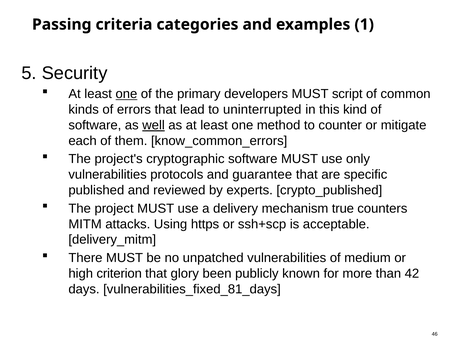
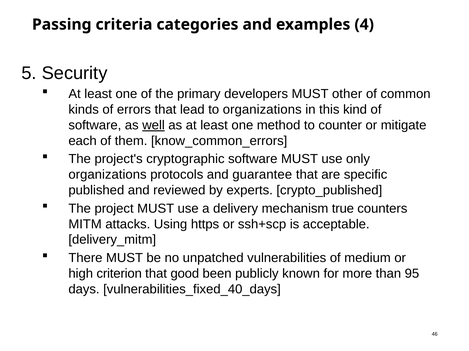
1: 1 -> 4 (364, 25)
one underline: present -> none (126, 94)
script: script -> other (347, 94)
to uninterrupted: uninterrupted -> organizations (262, 110)
vulnerabilities: vulnerabilities -> organizations (108, 175)
glory: glory -> good (185, 274)
42: 42 -> 95 (412, 274)
vulnerabilities_fixed_81_days: vulnerabilities_fixed_81_days -> vulnerabilities_fixed_40_days (192, 290)
